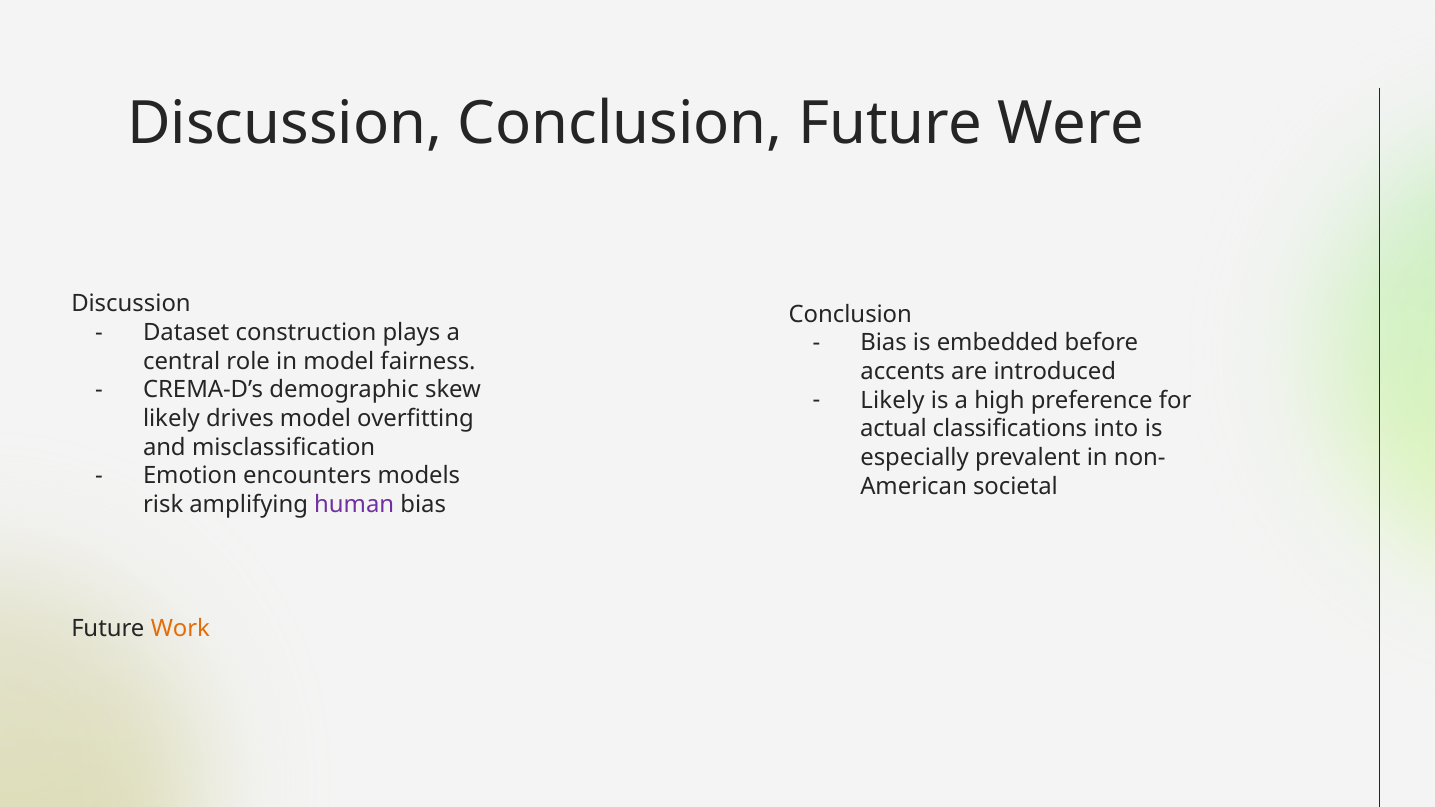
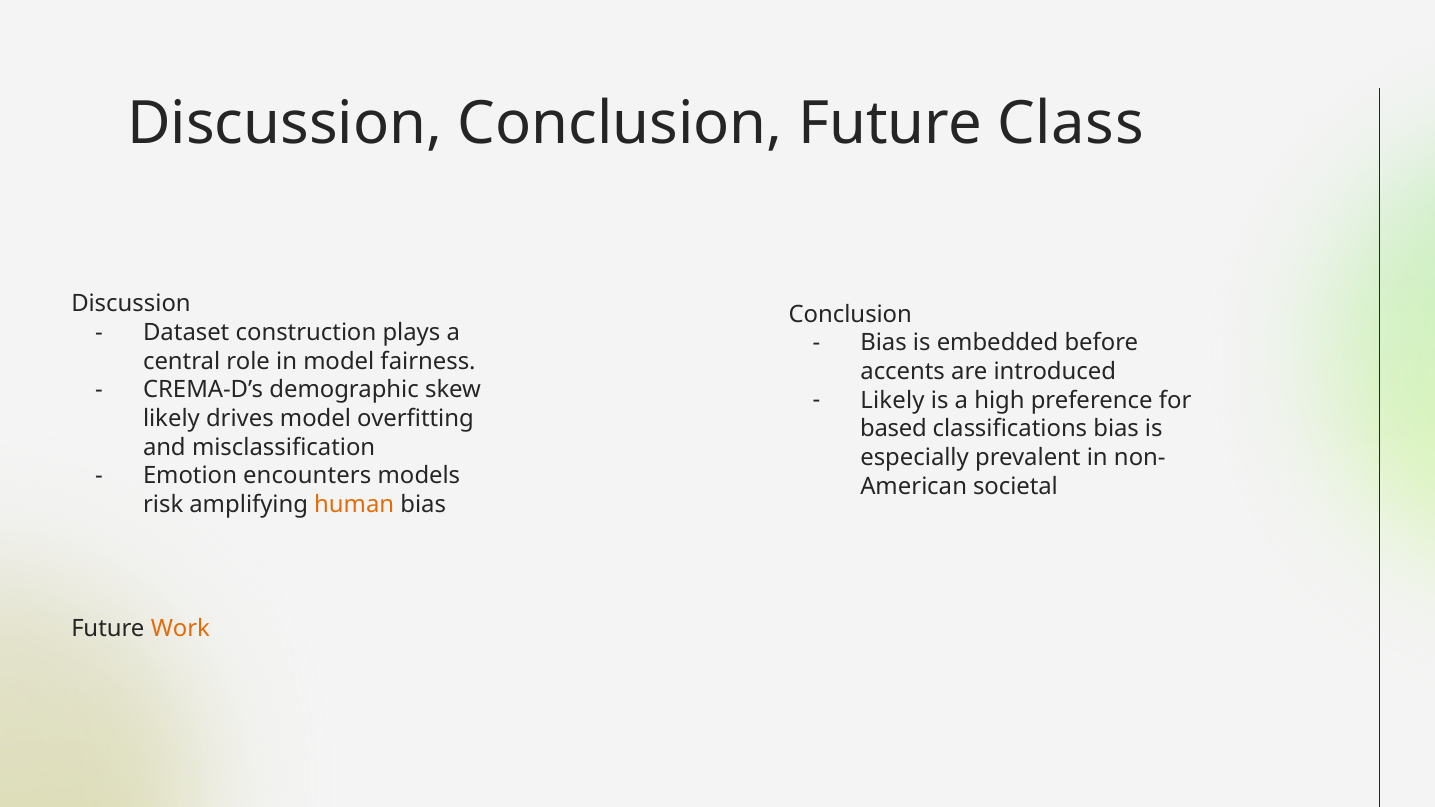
Were: Were -> Class (1071, 124)
actual: actual -> based (894, 429)
classifications into: into -> bias (1116, 429)
human colour: purple -> orange (354, 505)
